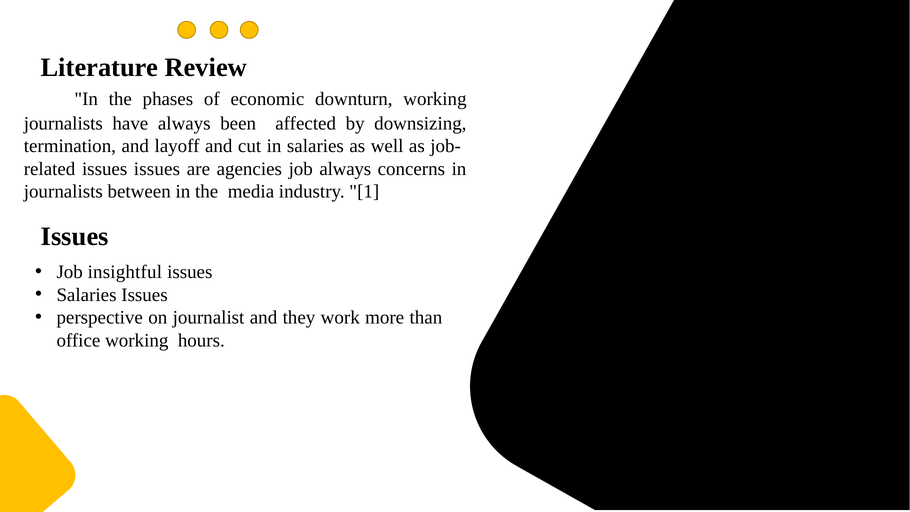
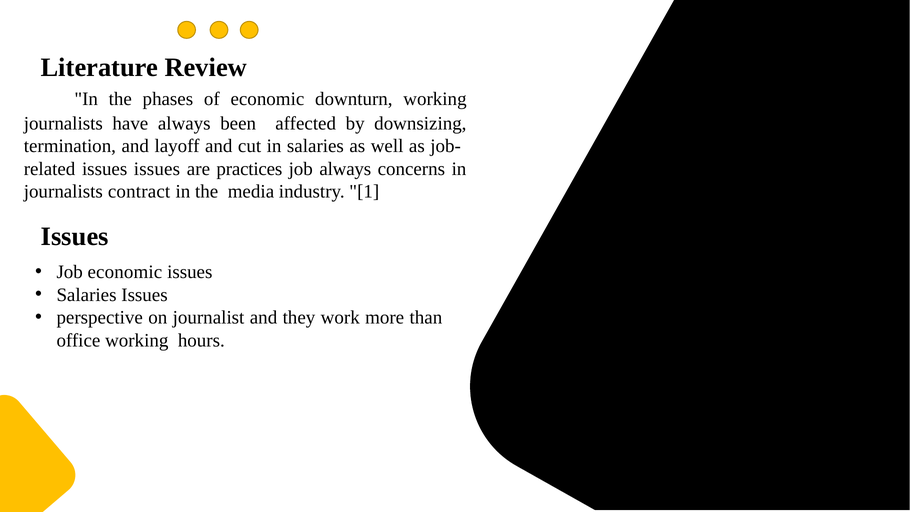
agencies: agencies -> practices (249, 169)
between: between -> contract (139, 192)
Job insightful: insightful -> economic (125, 272)
